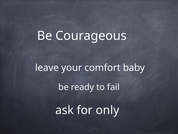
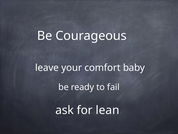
only: only -> lean (108, 110)
